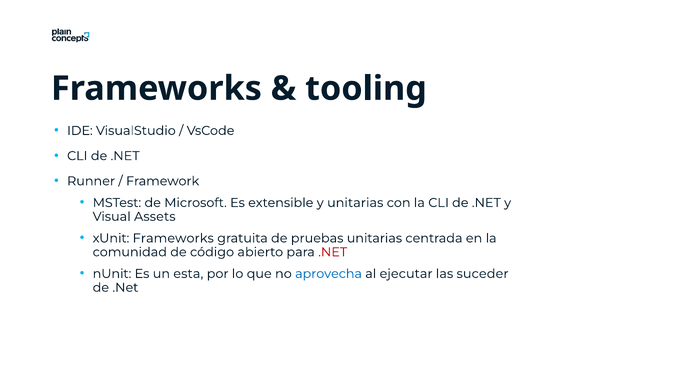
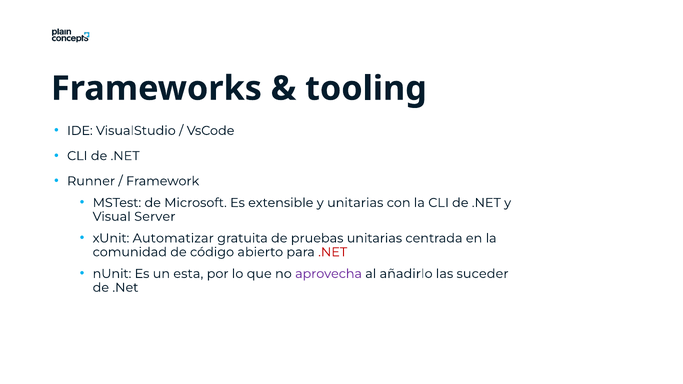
Assets: Assets -> Server (155, 217)
xUnit Frameworks: Frameworks -> Automatizar (173, 238)
aprovecha colour: blue -> purple (329, 274)
ejecutar: ejecutar -> añadirlo (406, 274)
